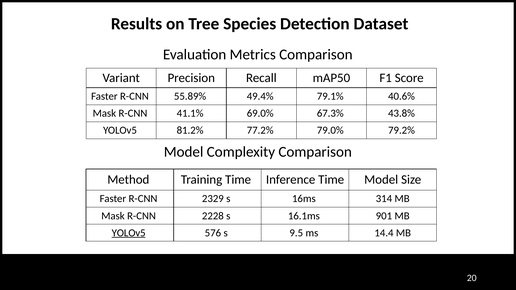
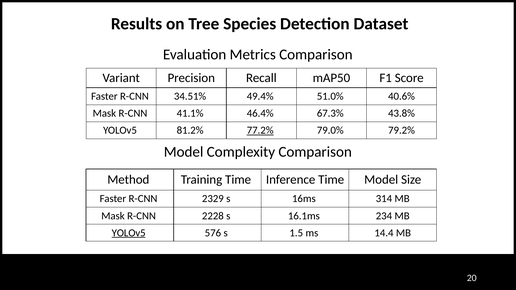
55.89%: 55.89% -> 34.51% (190, 96)
79.1%: 79.1% -> 51.0% (330, 96)
69.0%: 69.0% -> 46.4% (260, 113)
77.2% underline: none -> present (260, 131)
901: 901 -> 234 (384, 216)
9.5: 9.5 -> 1.5 (296, 233)
